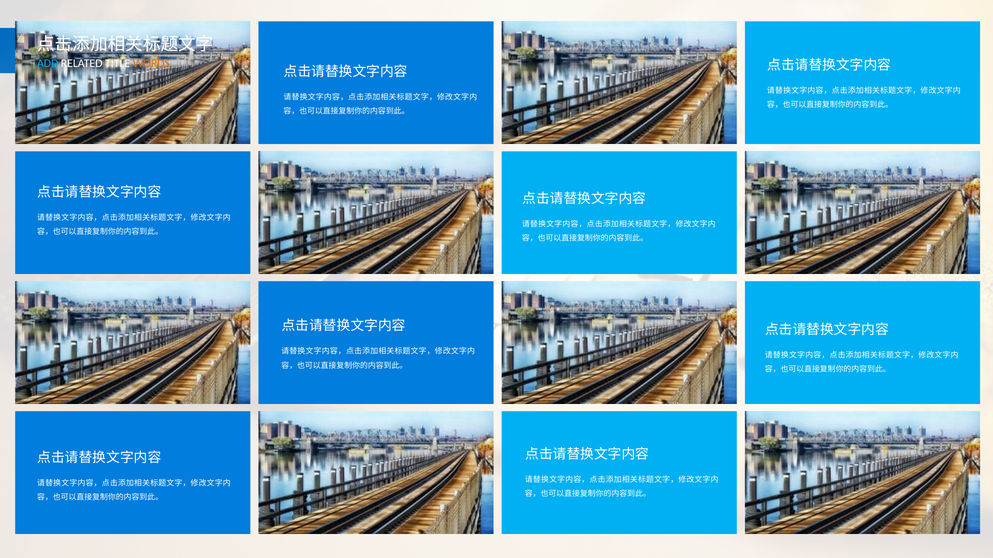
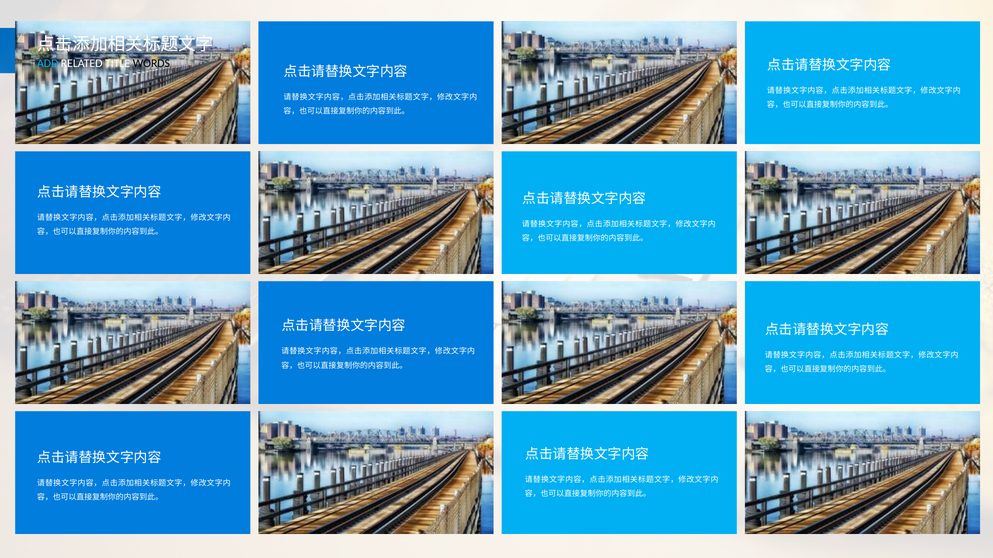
WORDS colour: orange -> black (151, 63)
